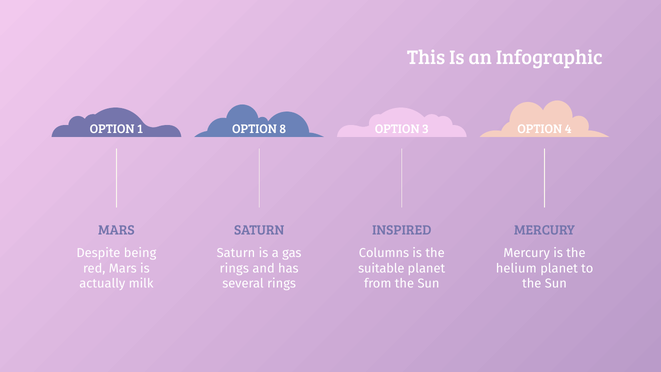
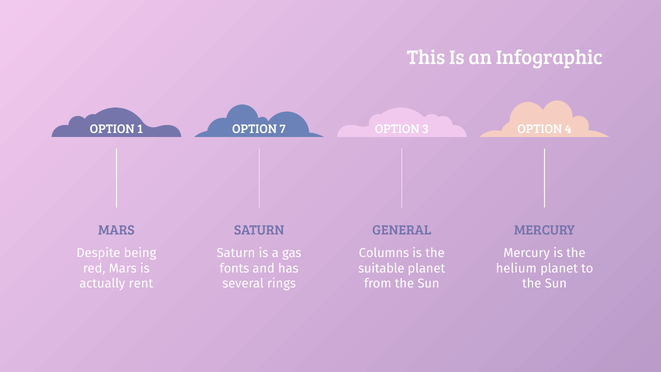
8: 8 -> 7 (283, 129)
INSPIRED: INSPIRED -> GENERAL (402, 230)
rings: rings -> fonts (234, 268)
milk: milk -> rent (141, 284)
